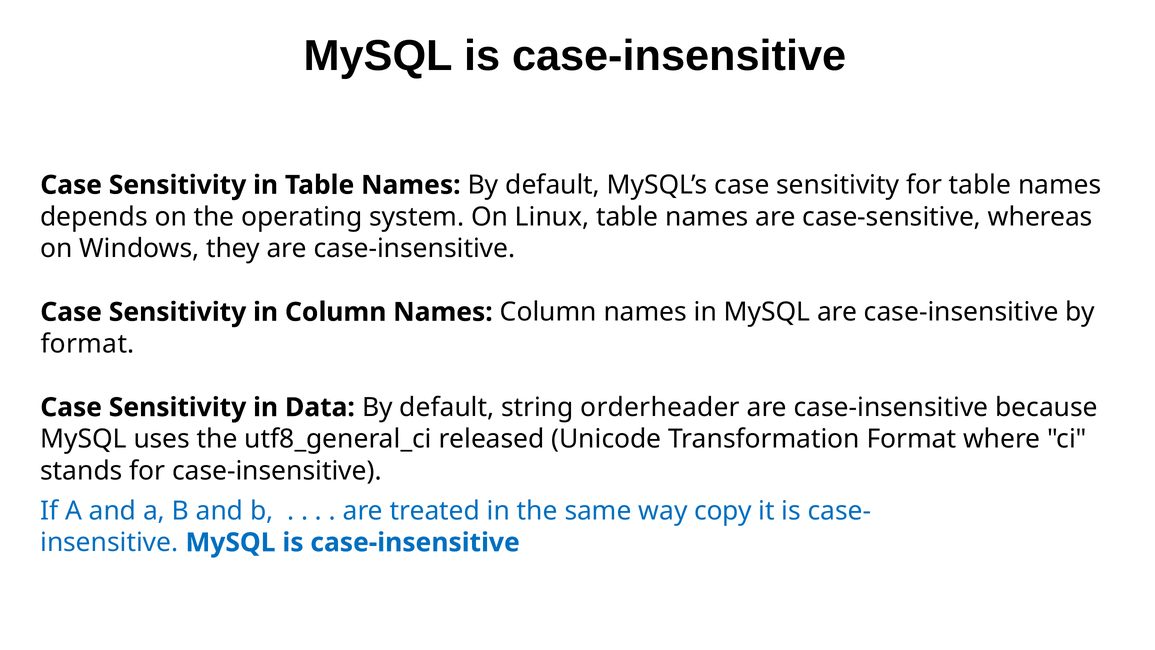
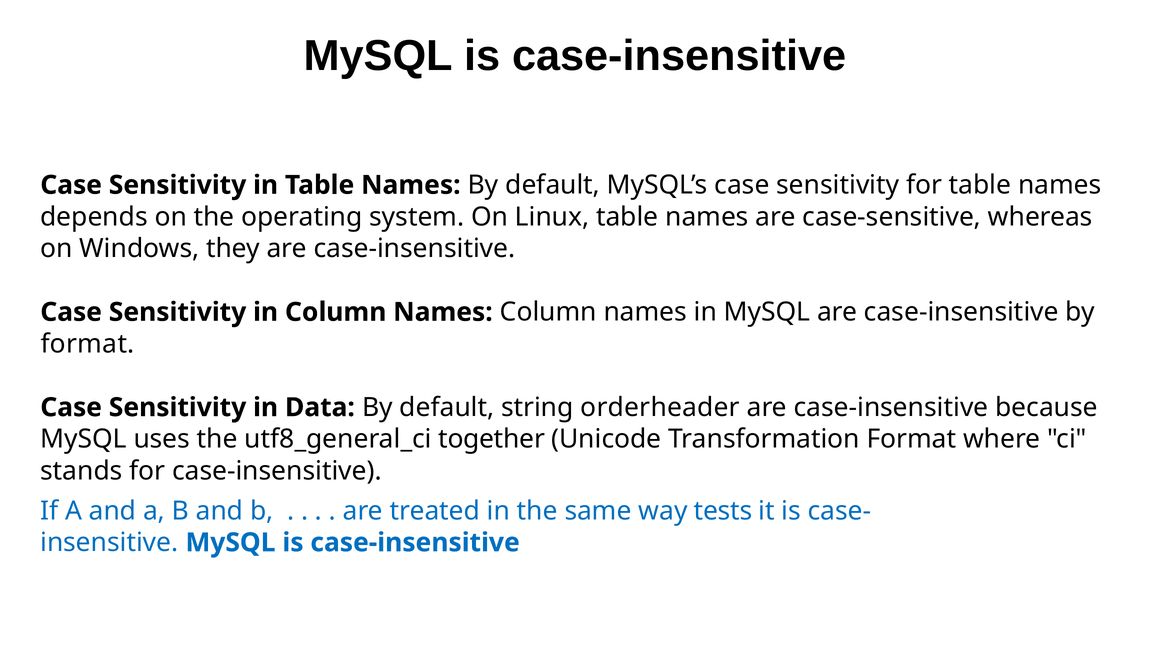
released: released -> together (492, 439)
copy: copy -> tests (723, 511)
